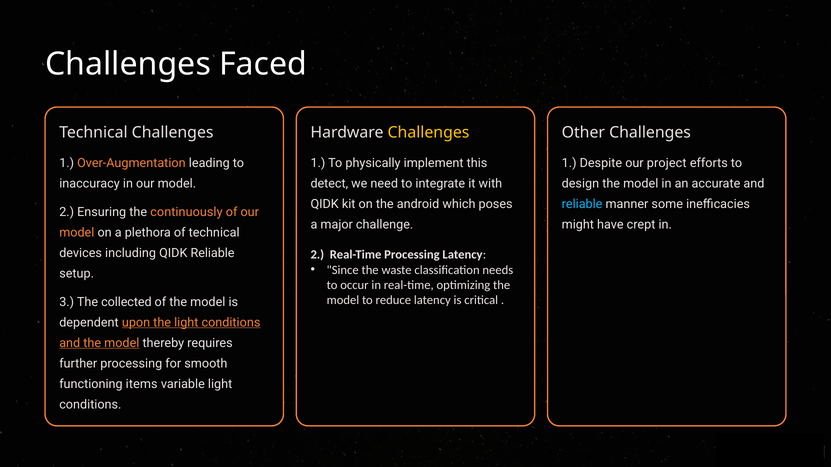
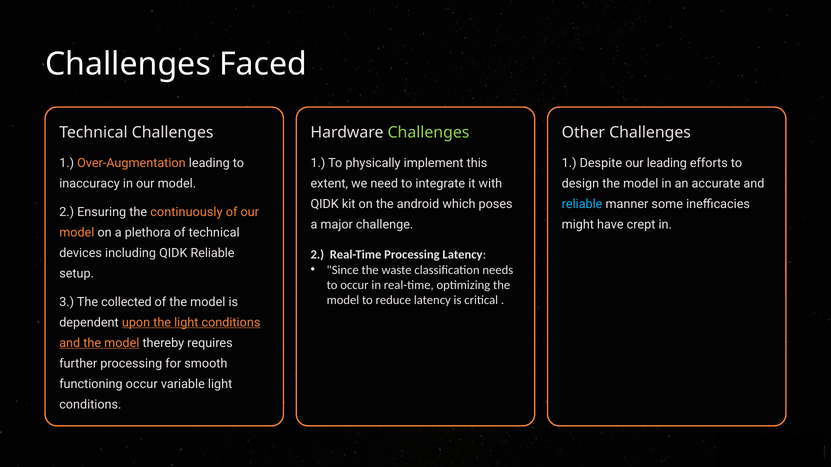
Challenges colour: yellow -> light green (428, 133)
our project: project -> leading (667, 163)
detect: detect -> extent (329, 184)
functioning items: items -> occur (142, 384)
